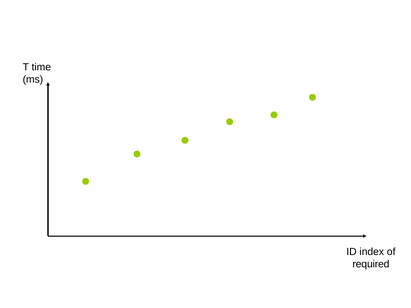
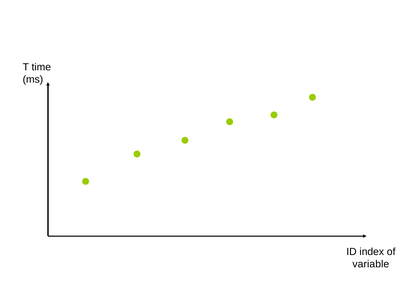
required: required -> variable (371, 264)
